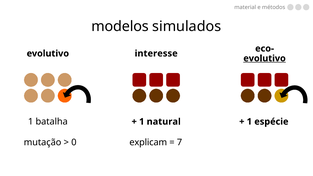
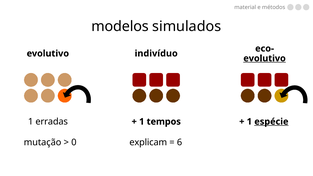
interesse: interesse -> indivíduo (156, 53)
batalha: batalha -> erradas (52, 122)
natural: natural -> tempos (164, 122)
espécie underline: none -> present (271, 122)
7: 7 -> 6 (180, 142)
